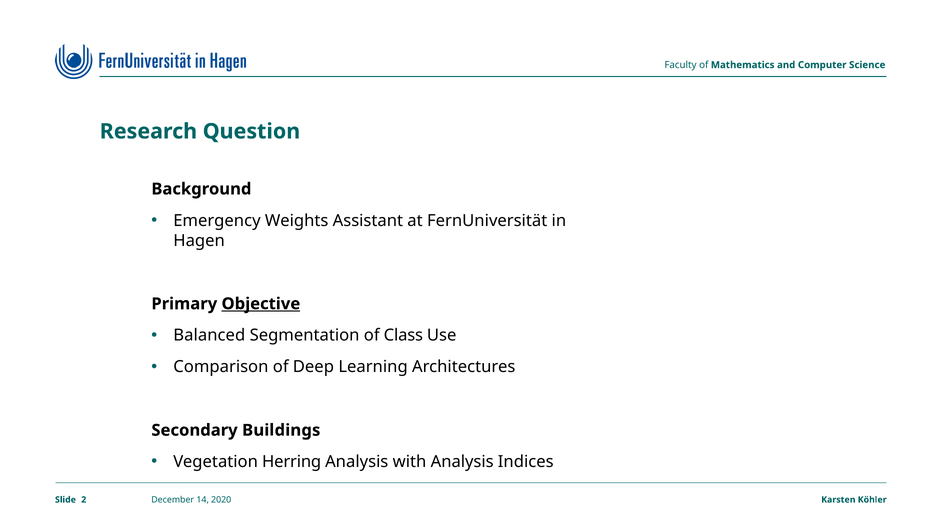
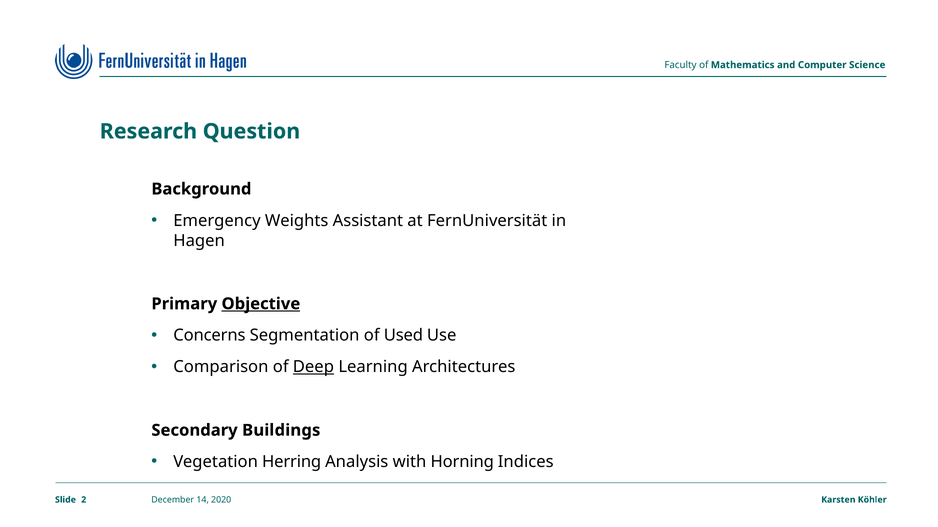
Balanced: Balanced -> Concerns (209, 336)
Class: Class -> Used (403, 336)
Deep underline: none -> present (313, 367)
with Analysis: Analysis -> Horning (462, 462)
